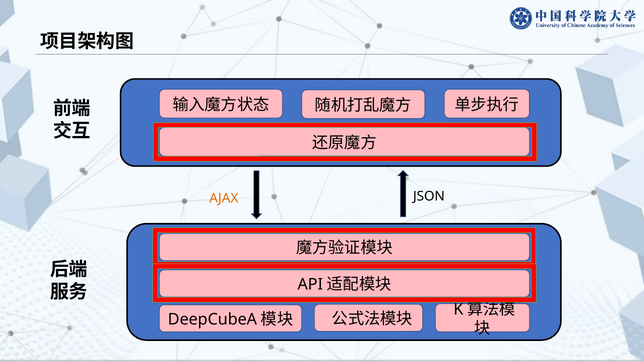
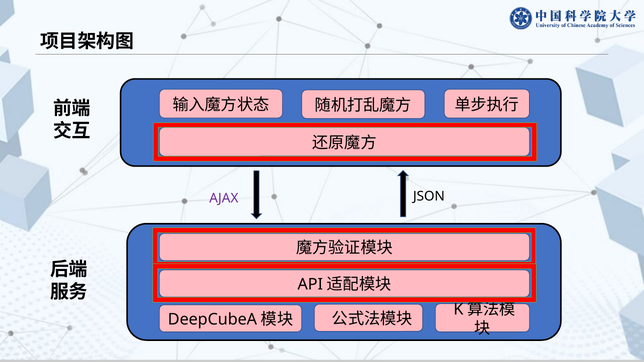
AJAX colour: orange -> purple (224, 199)
